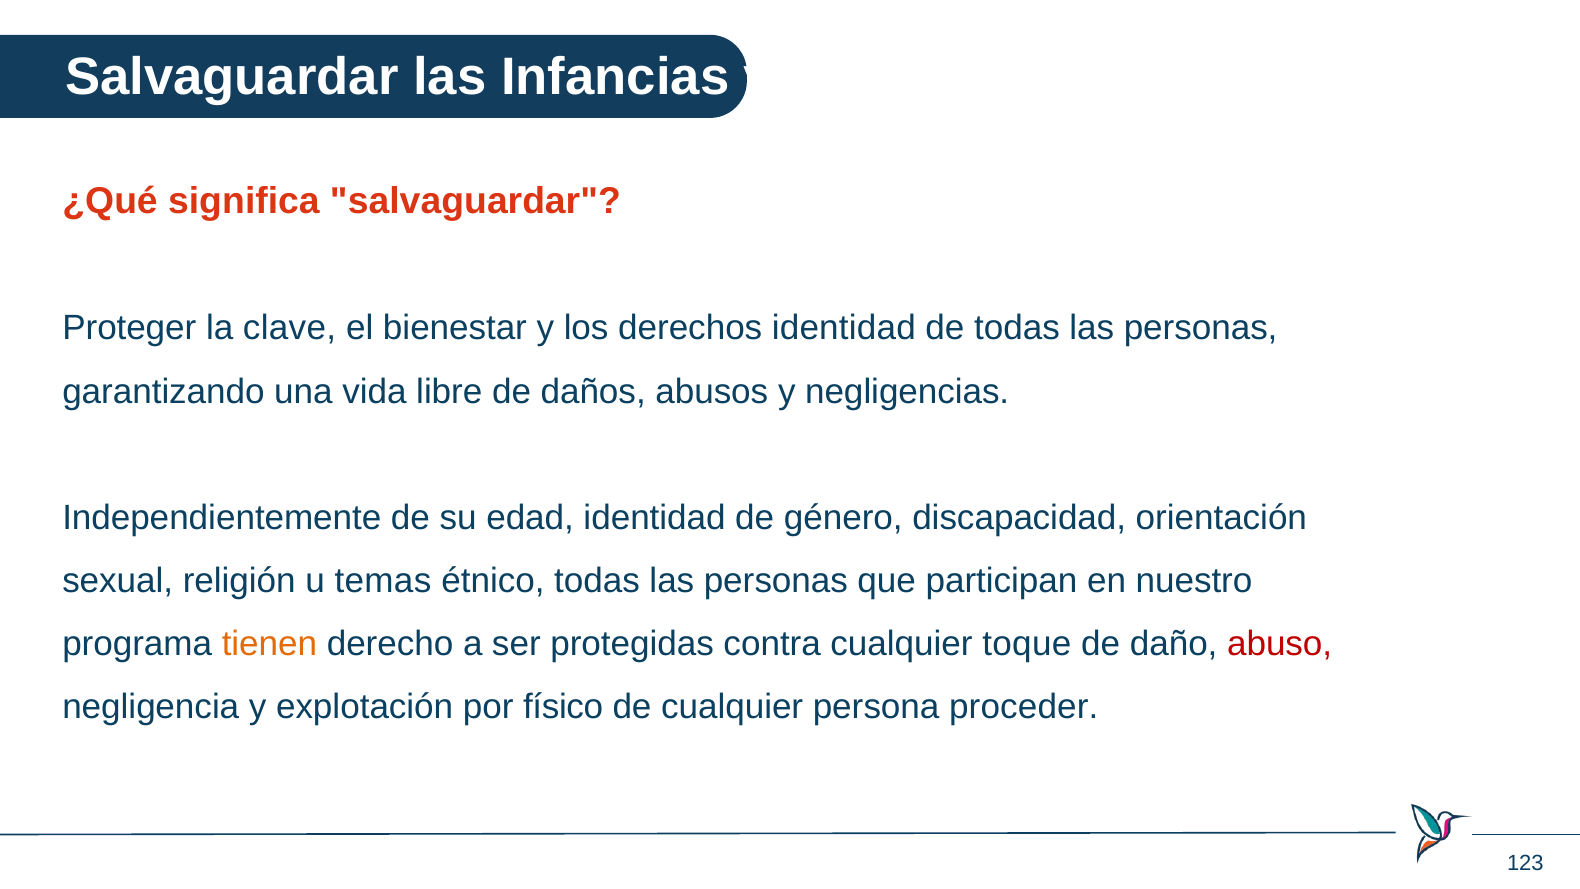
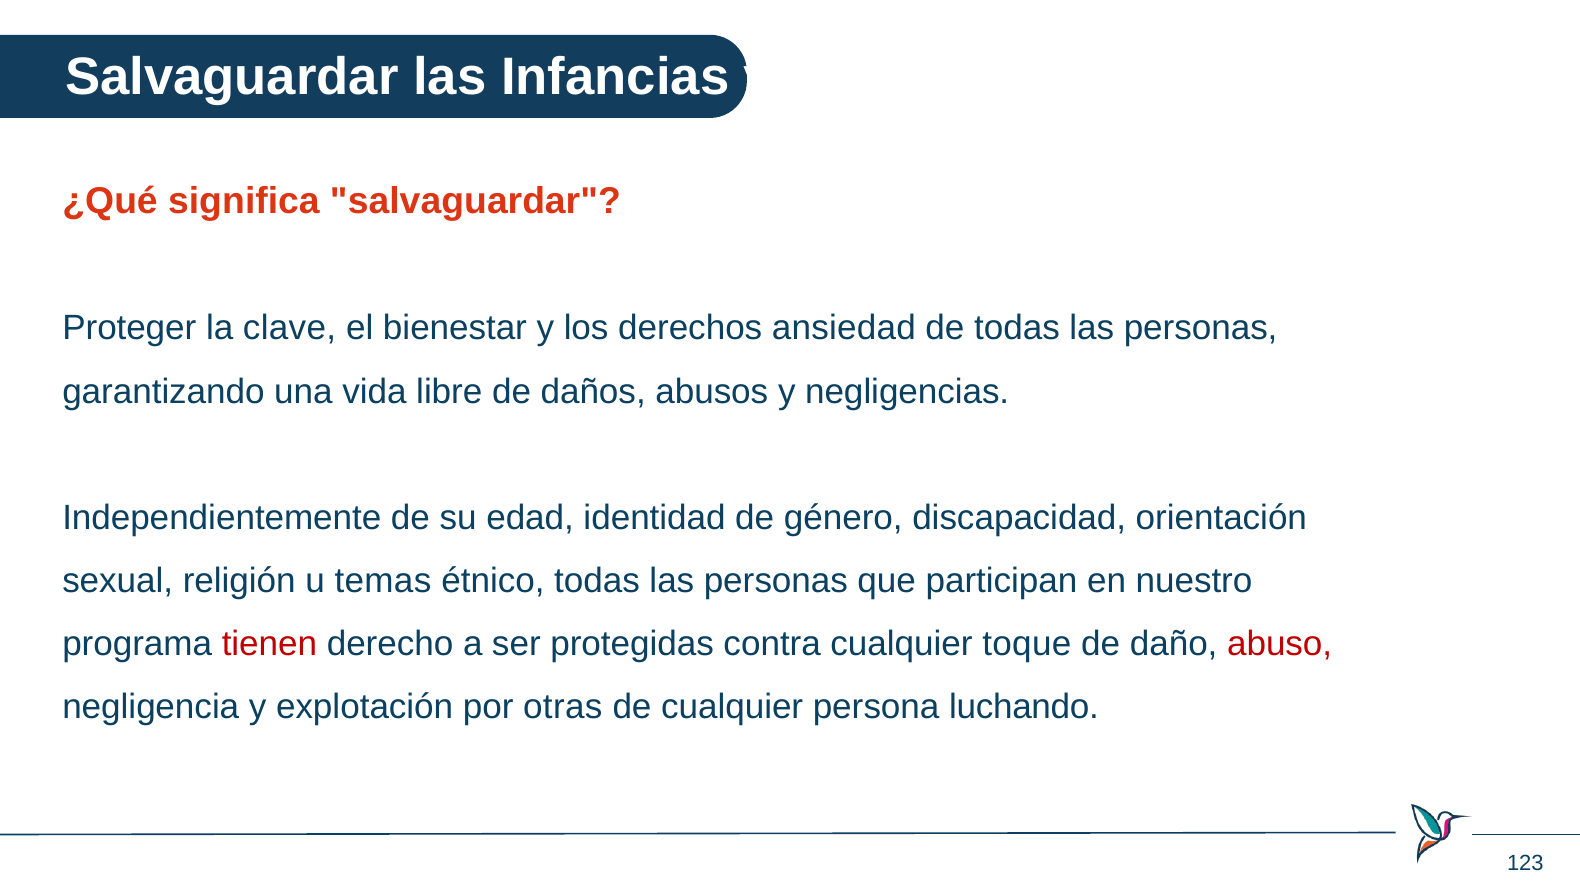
derechos identidad: identidad -> ansiedad (844, 328)
tienen colour: orange -> red (269, 644)
físico: físico -> otras (563, 707)
proceder: proceder -> luchando (1024, 707)
